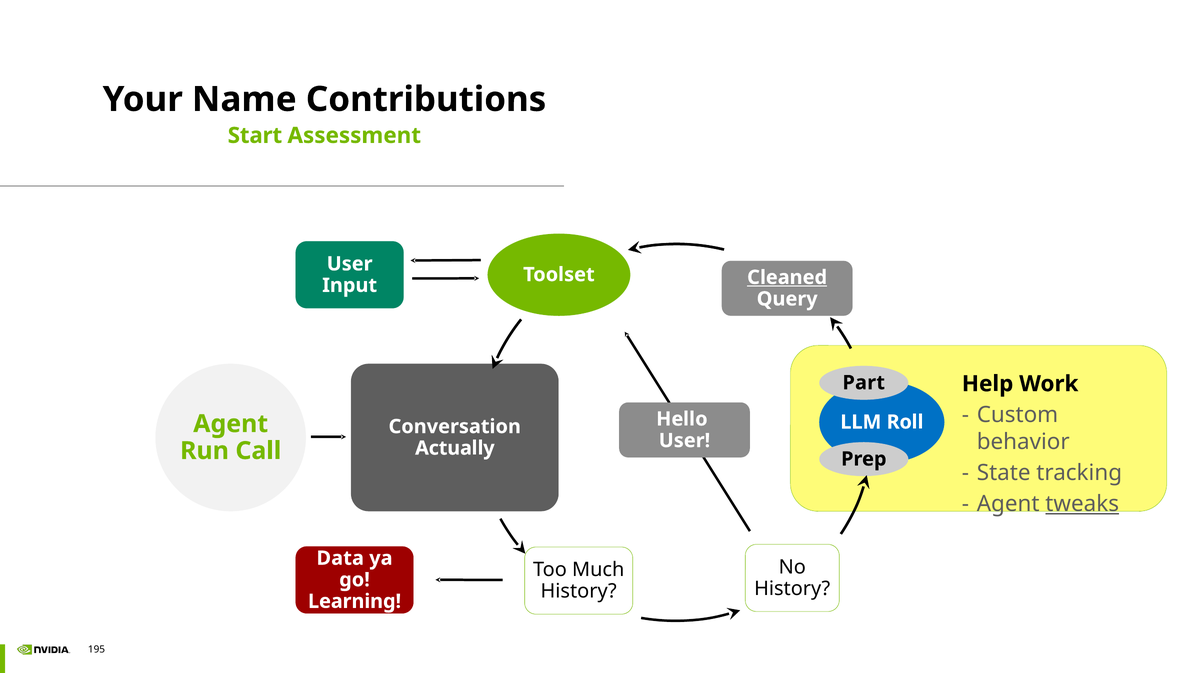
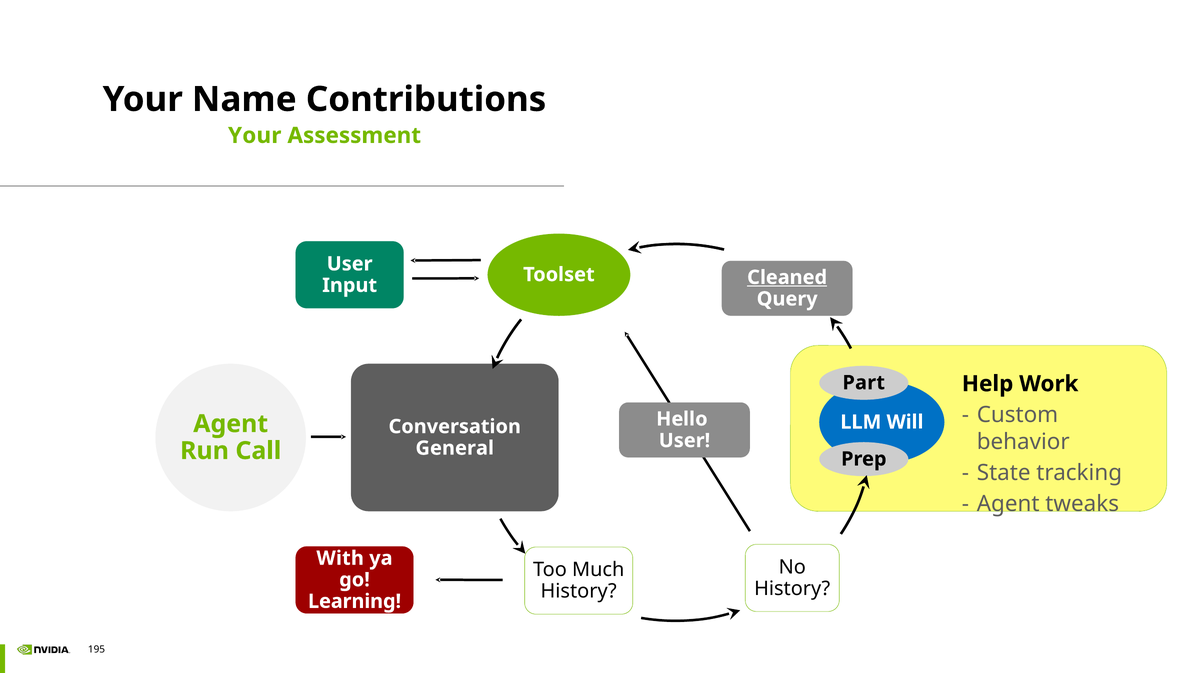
Start: Start -> Your (255, 136)
Roll: Roll -> Will (905, 422)
Actually: Actually -> General (455, 448)
tweaks underline: present -> none (1082, 504)
Data: Data -> With (340, 558)
